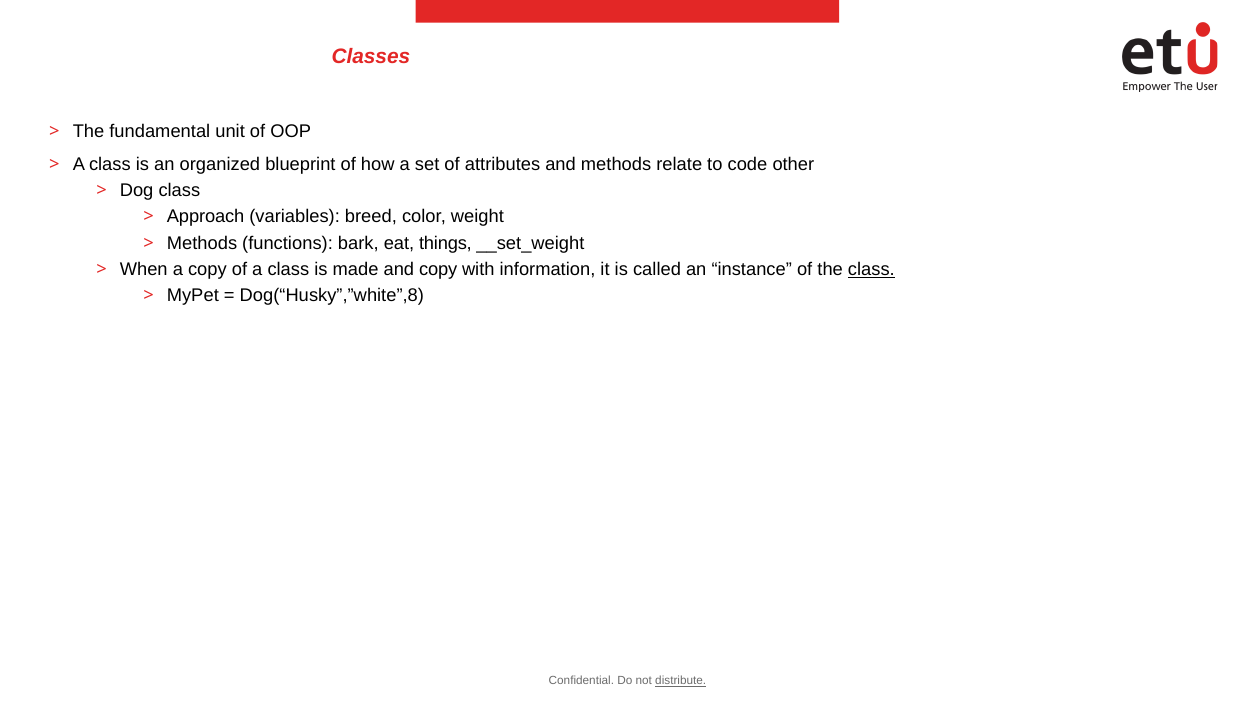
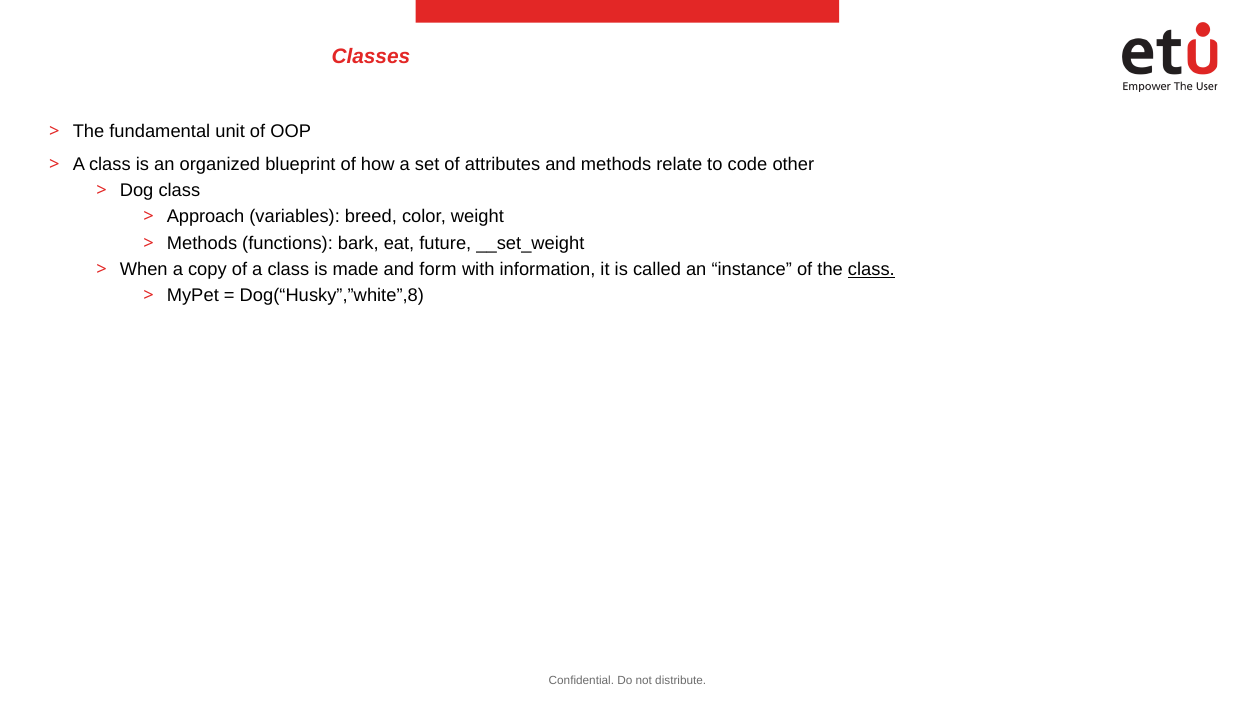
things: things -> future (445, 243)
and copy: copy -> form (438, 269)
distribute underline: present -> none (681, 681)
